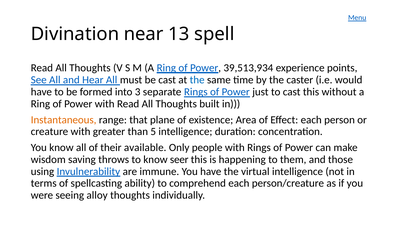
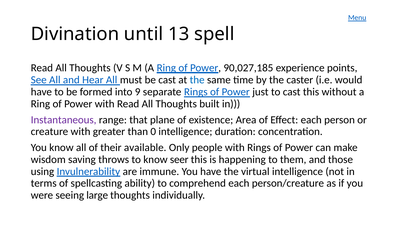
near: near -> until (144, 34)
39,513,934: 39,513,934 -> 90,027,185 (248, 68)
3: 3 -> 9 (138, 92)
Instantaneous colour: orange -> purple (64, 120)
5: 5 -> 0 (153, 132)
alloy: alloy -> large (97, 195)
